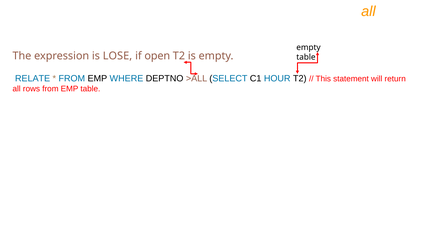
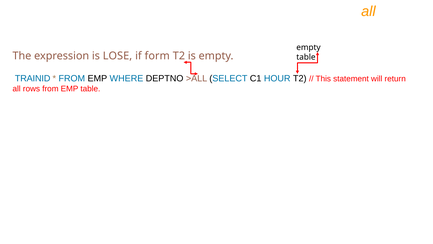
open: open -> form (157, 56)
RELATE: RELATE -> TRAINID (33, 78)
